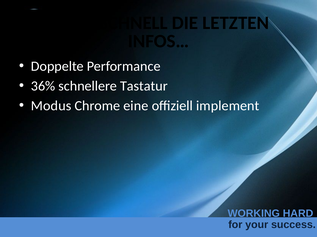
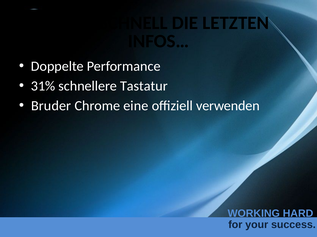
36%: 36% -> 31% (43, 86)
Modus: Modus -> Bruder (51, 106)
implement: implement -> verwenden (228, 106)
